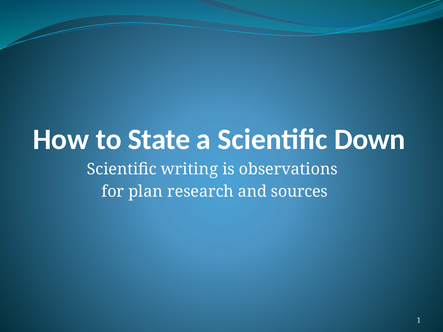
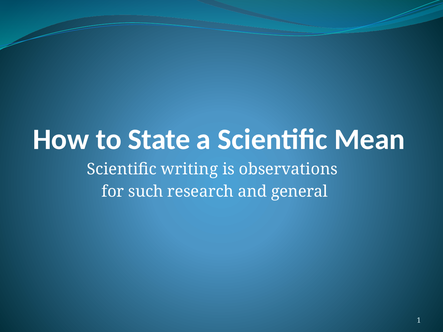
Down: Down -> Mean (370, 139)
plan: plan -> such (146, 192)
sources: sources -> general (299, 192)
